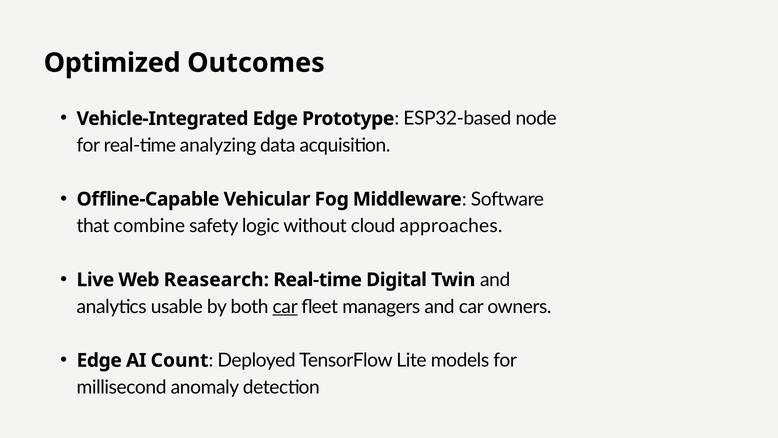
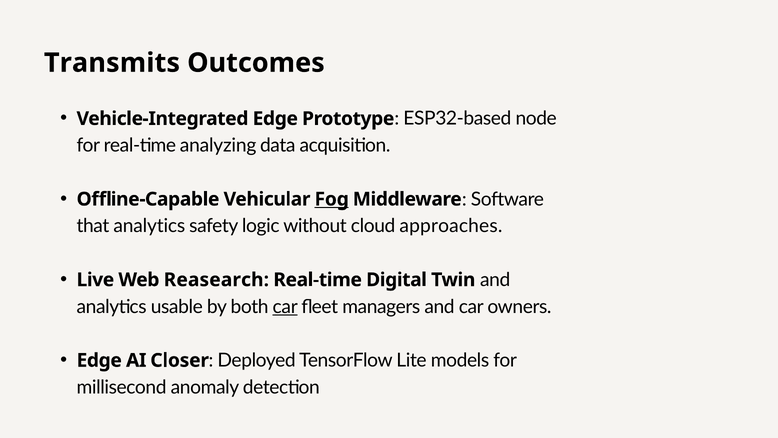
Optimized: Optimized -> Transmits (112, 63)
Fog underline: none -> present (332, 199)
that combine: combine -> analytics (149, 226)
Count: Count -> Closer (180, 360)
